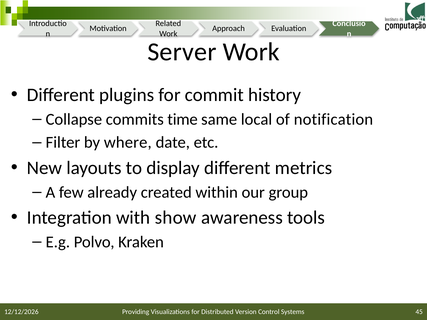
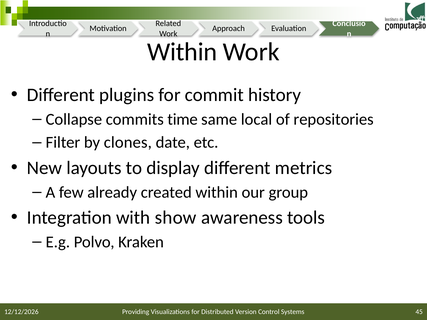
Server: Server -> Within (182, 52)
notification: notification -> repositories (334, 119)
where: where -> clones (128, 143)
